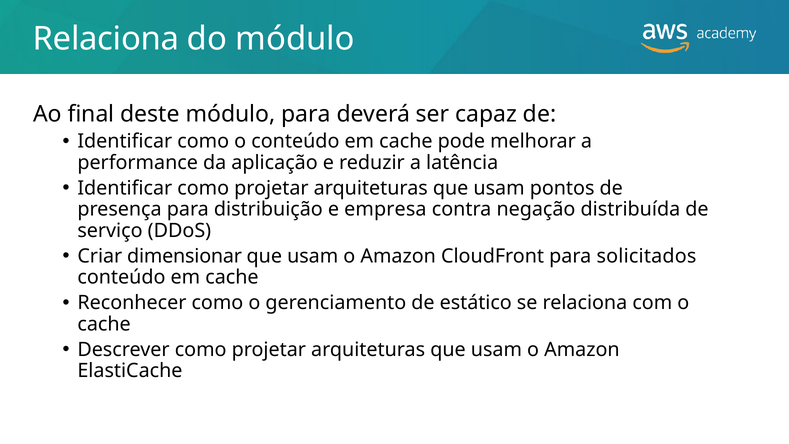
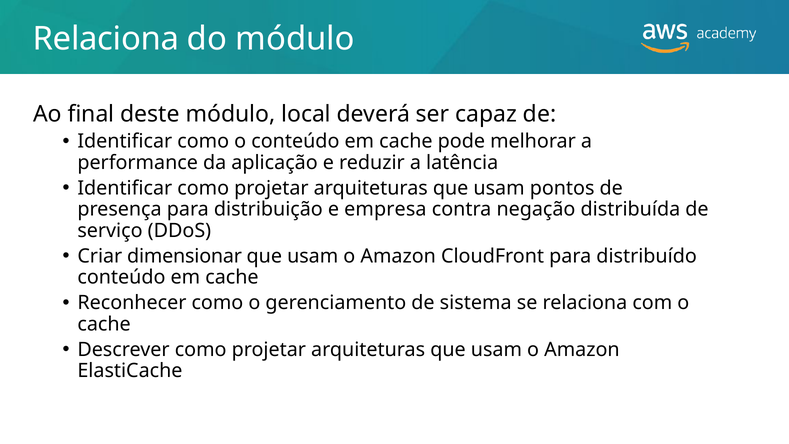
módulo para: para -> local (306, 114)
solicitados: solicitados -> distribuído (647, 256)
estático: estático -> sistema (476, 303)
